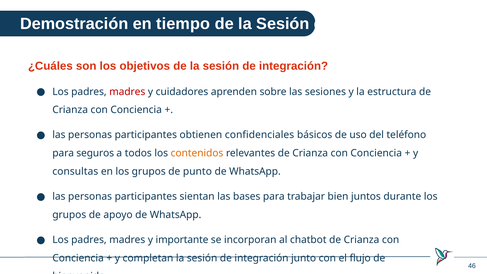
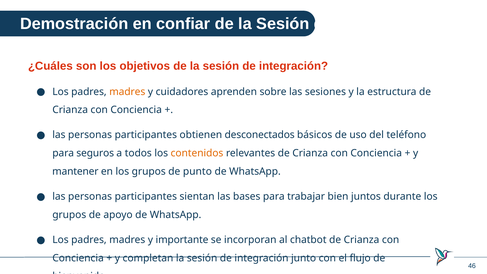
tiempo: tiempo -> confiar (183, 24)
madres colour: red -> orange (127, 92)
confidenciales: confidenciales -> desconectados (260, 135)
consultas: consultas -> mantener (75, 171)
